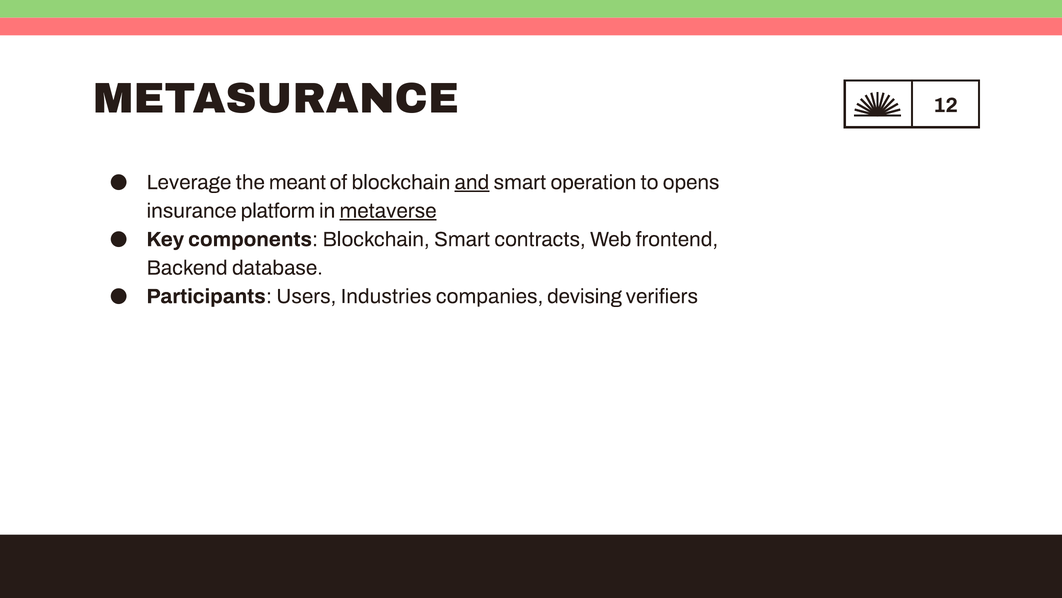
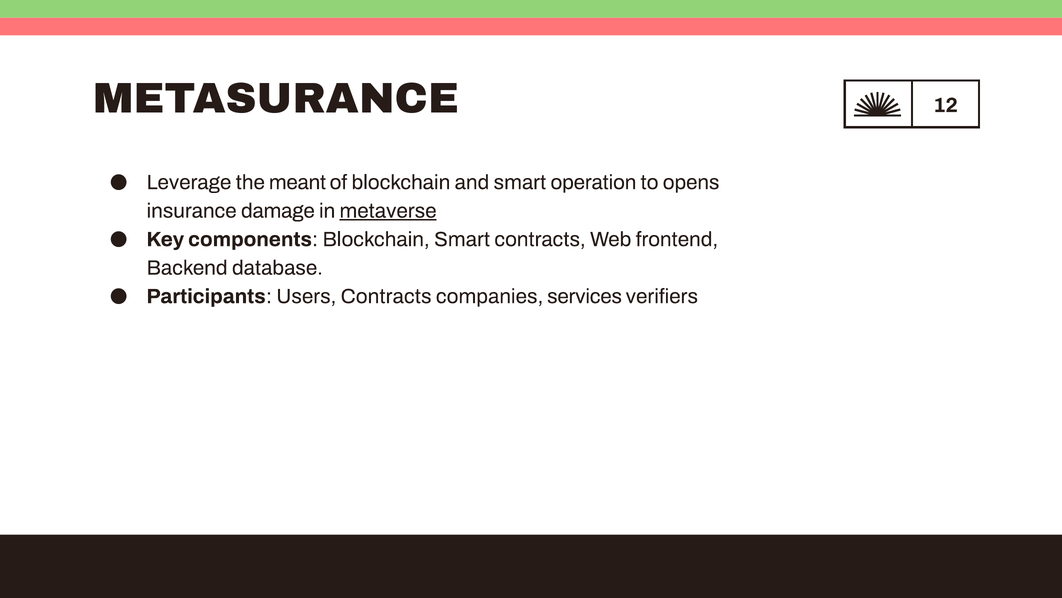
and underline: present -> none (472, 182)
platform: platform -> damage (278, 211)
Users Industries: Industries -> Contracts (386, 296)
devising: devising -> services (585, 296)
